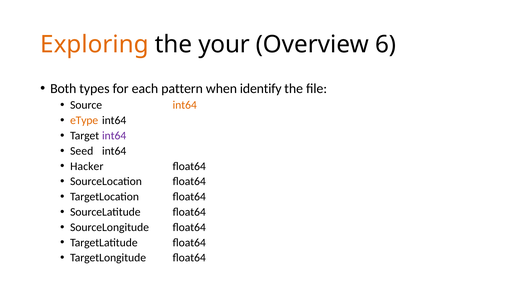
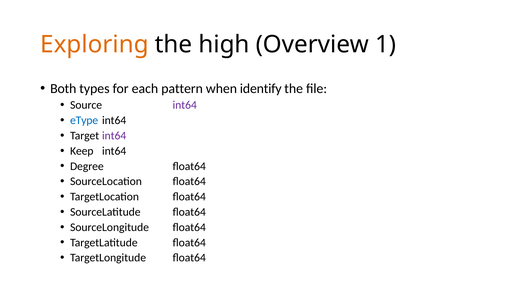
your: your -> high (224, 44)
6: 6 -> 1 (386, 44)
int64 colour: orange -> purple (185, 105)
eType colour: orange -> blue (84, 120)
Seed: Seed -> Keep (82, 151)
Hacker: Hacker -> Degree (87, 166)
